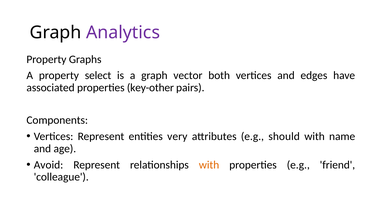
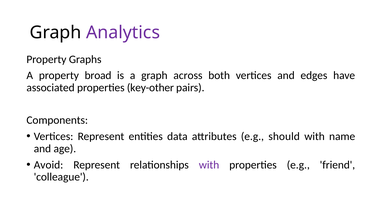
select: select -> broad (98, 76)
vector: vector -> across (188, 76)
very: very -> data (177, 137)
with colour: orange -> purple (209, 165)
